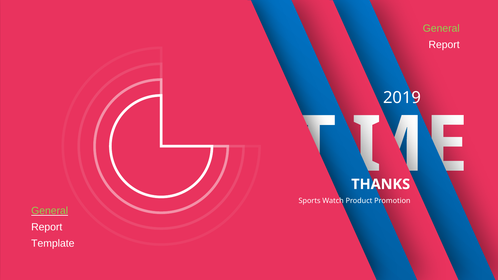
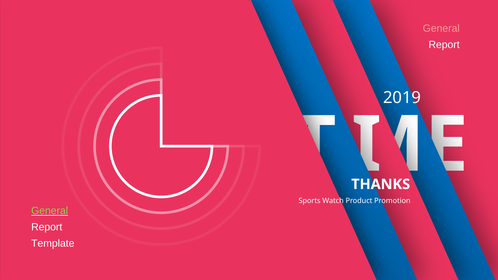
General colour: light green -> pink (441, 29)
